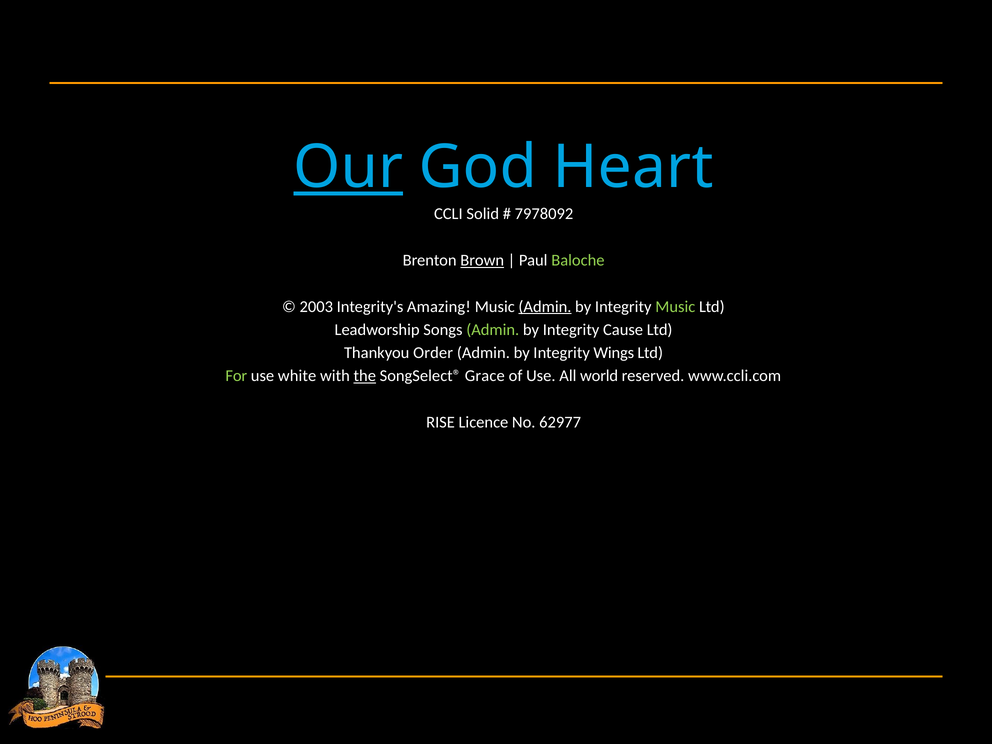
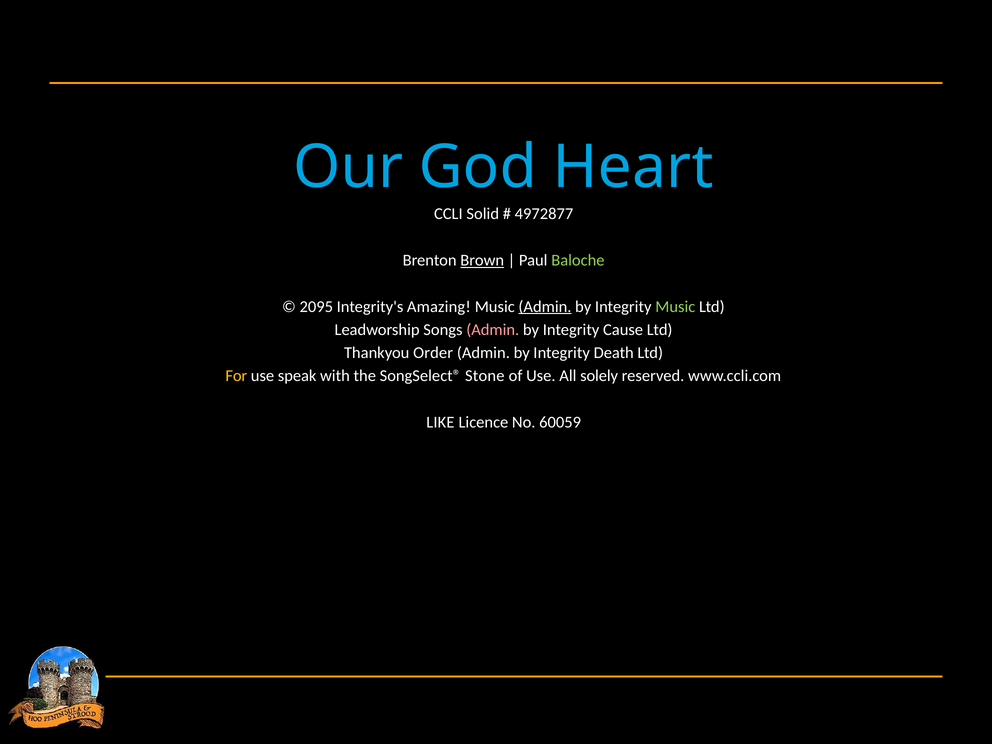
Our underline: present -> none (348, 167)
7978092: 7978092 -> 4972877 (544, 214)
2003: 2003 -> 2095 (316, 307)
Admin colour: light green -> pink (493, 330)
Wings: Wings -> Death (614, 353)
For colour: light green -> yellow (236, 376)
white: white -> speak (297, 376)
the underline: present -> none (365, 376)
Grace: Grace -> Stone (485, 376)
world: world -> solely (599, 376)
RISE: RISE -> LIKE (440, 422)
62977: 62977 -> 60059 (560, 422)
